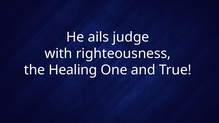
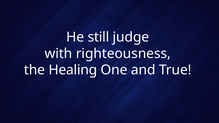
ails: ails -> still (98, 37)
